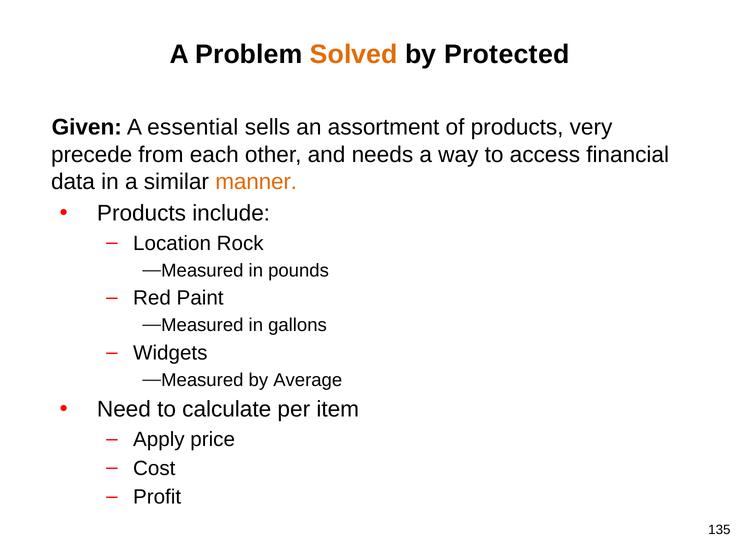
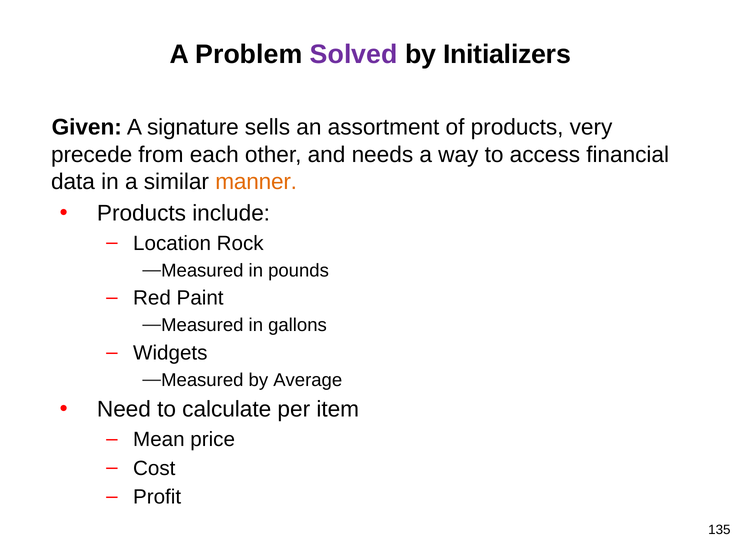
Solved colour: orange -> purple (354, 55)
Protected: Protected -> Initializers (507, 55)
essential: essential -> signature (193, 127)
Apply: Apply -> Mean (159, 439)
